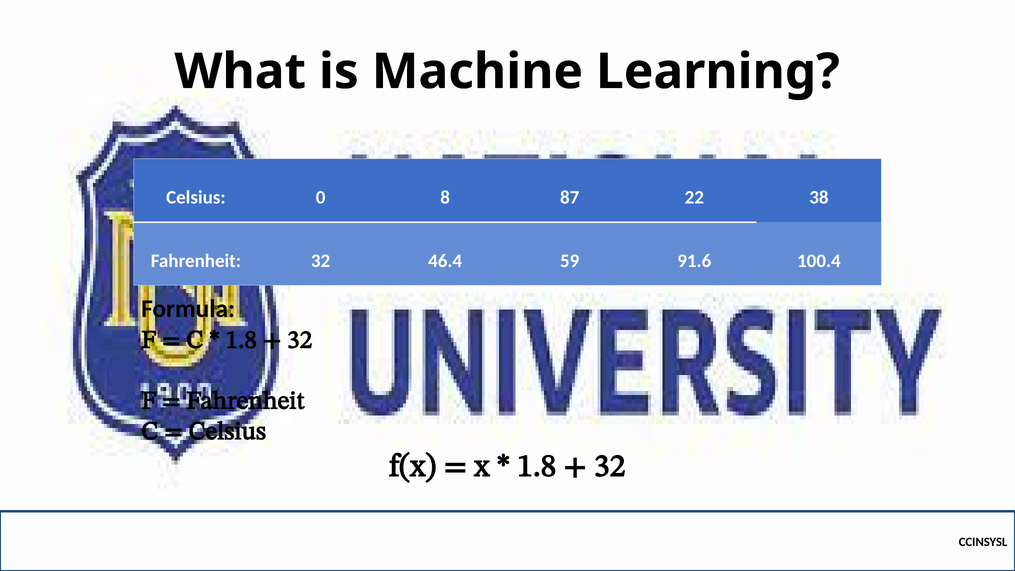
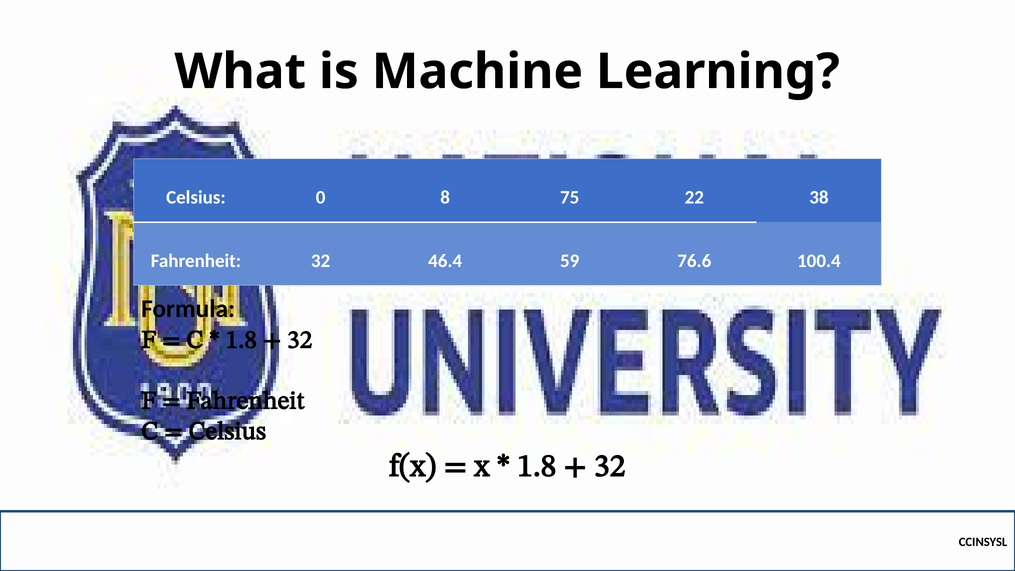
87: 87 -> 75 (570, 198)
91.6: 91.6 -> 76.6 (694, 261)
